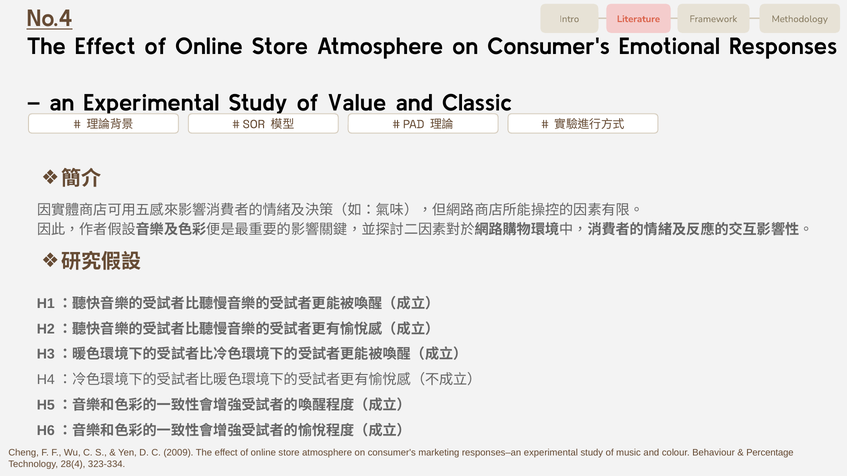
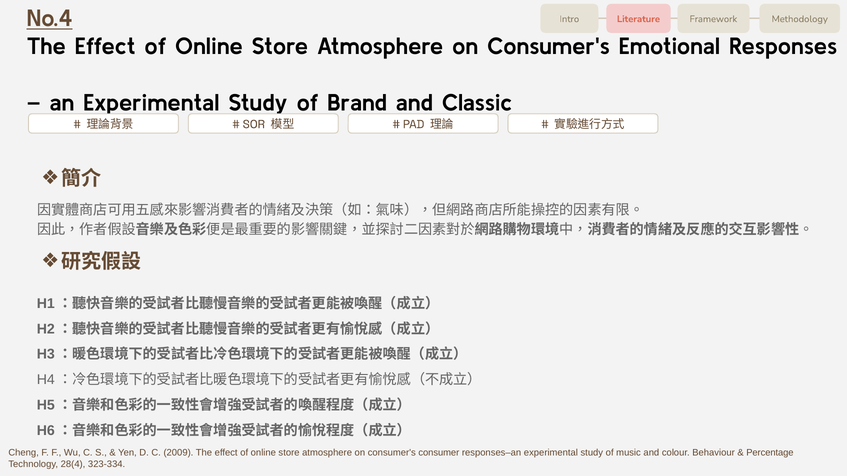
Value: Value -> Brand (357, 103)
marketing: marketing -> consumer (439, 453)
